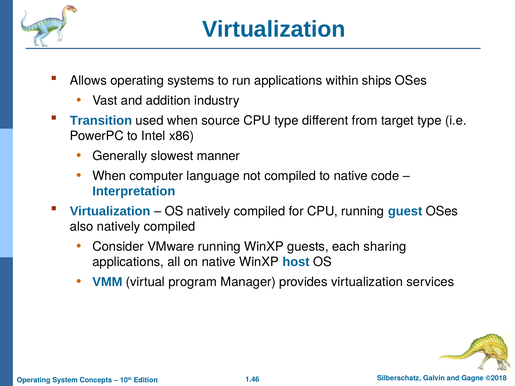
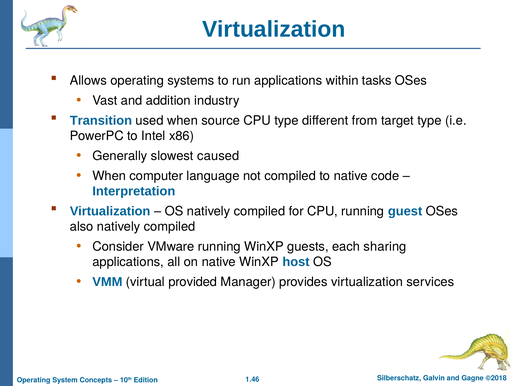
ships: ships -> tasks (377, 81)
manner: manner -> caused (218, 156)
program: program -> provided (193, 282)
